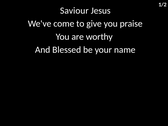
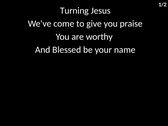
Saviour: Saviour -> Turning (74, 11)
